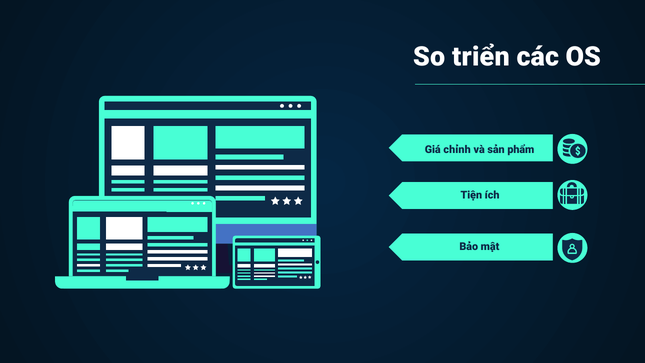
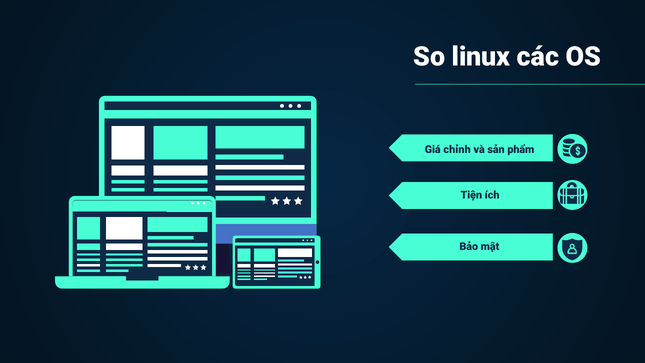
triển: triển -> linux (481, 57)
